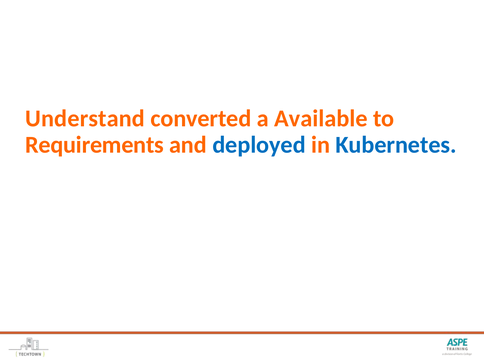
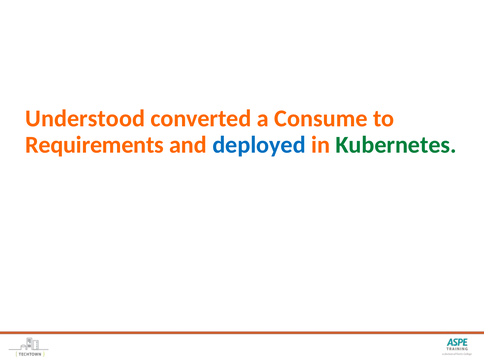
Understand: Understand -> Understood (85, 119)
Available: Available -> Consume (321, 119)
Kubernetes colour: blue -> green (396, 145)
